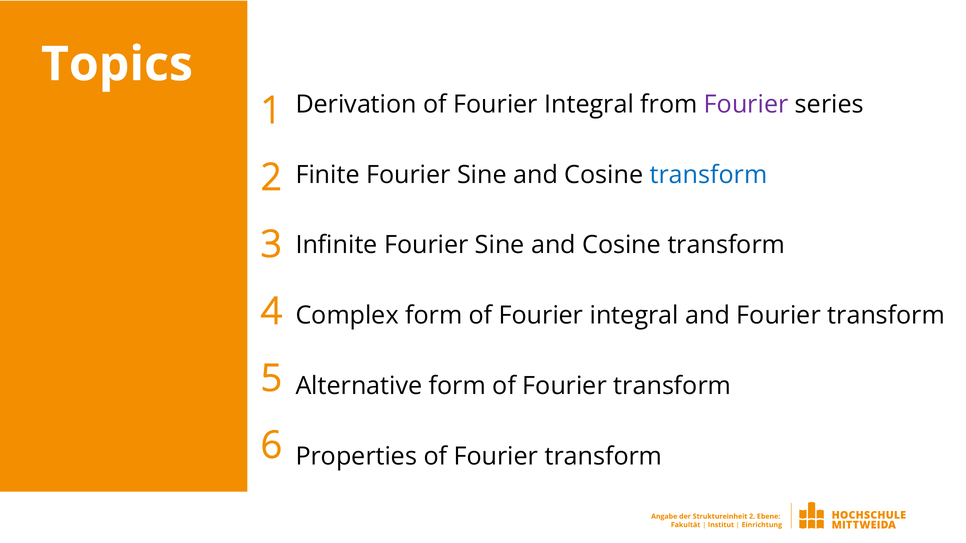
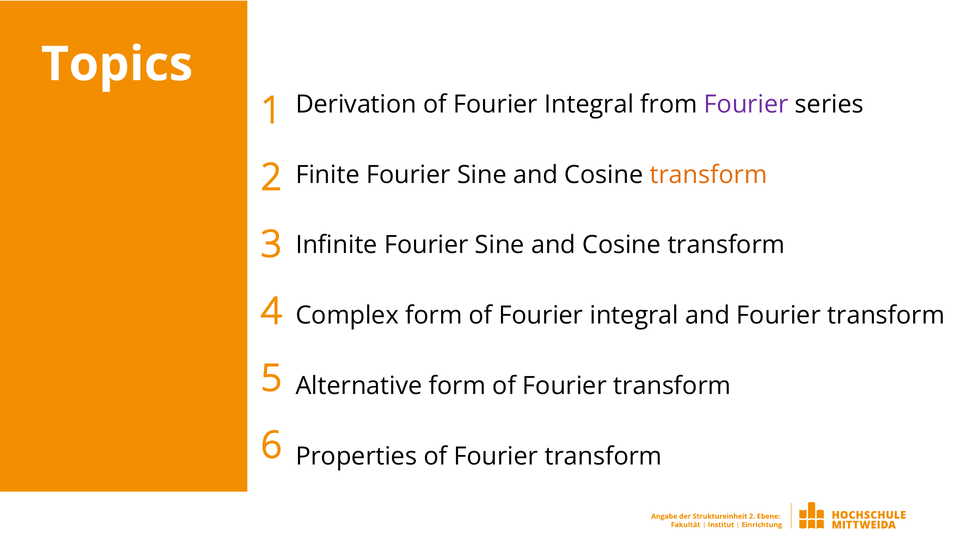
transform colour: blue -> orange (708, 175)
